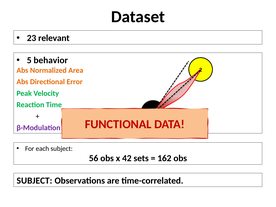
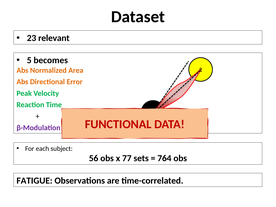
behavior: behavior -> becomes (51, 60)
42: 42 -> 77 (127, 158)
162: 162 -> 764 (164, 158)
SUBJECT: SUBJECT -> FATIGUE (34, 181)
